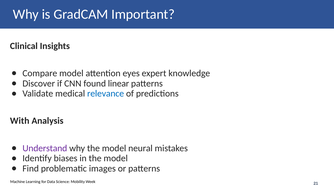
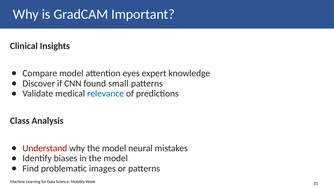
linear: linear -> small (118, 83)
With: With -> Class (20, 121)
Understand colour: purple -> red (45, 148)
